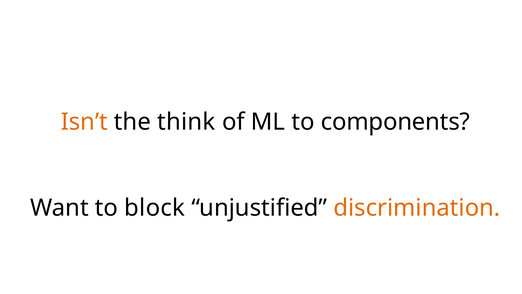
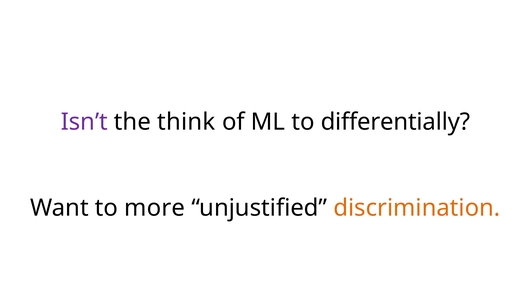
Isn’t colour: orange -> purple (84, 122)
components: components -> differentially (395, 122)
block: block -> more (155, 208)
